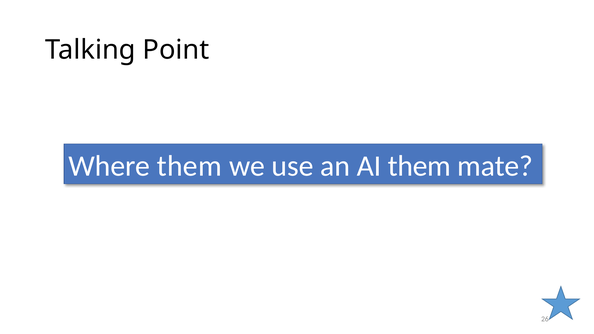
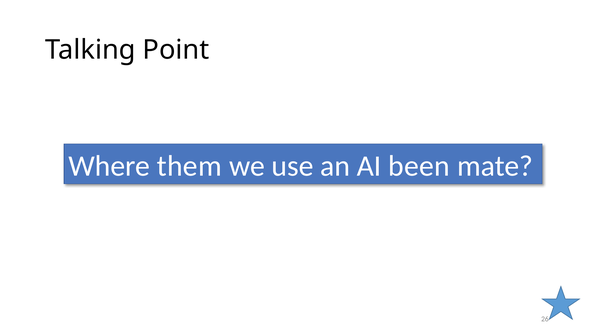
AI them: them -> been (419, 166)
